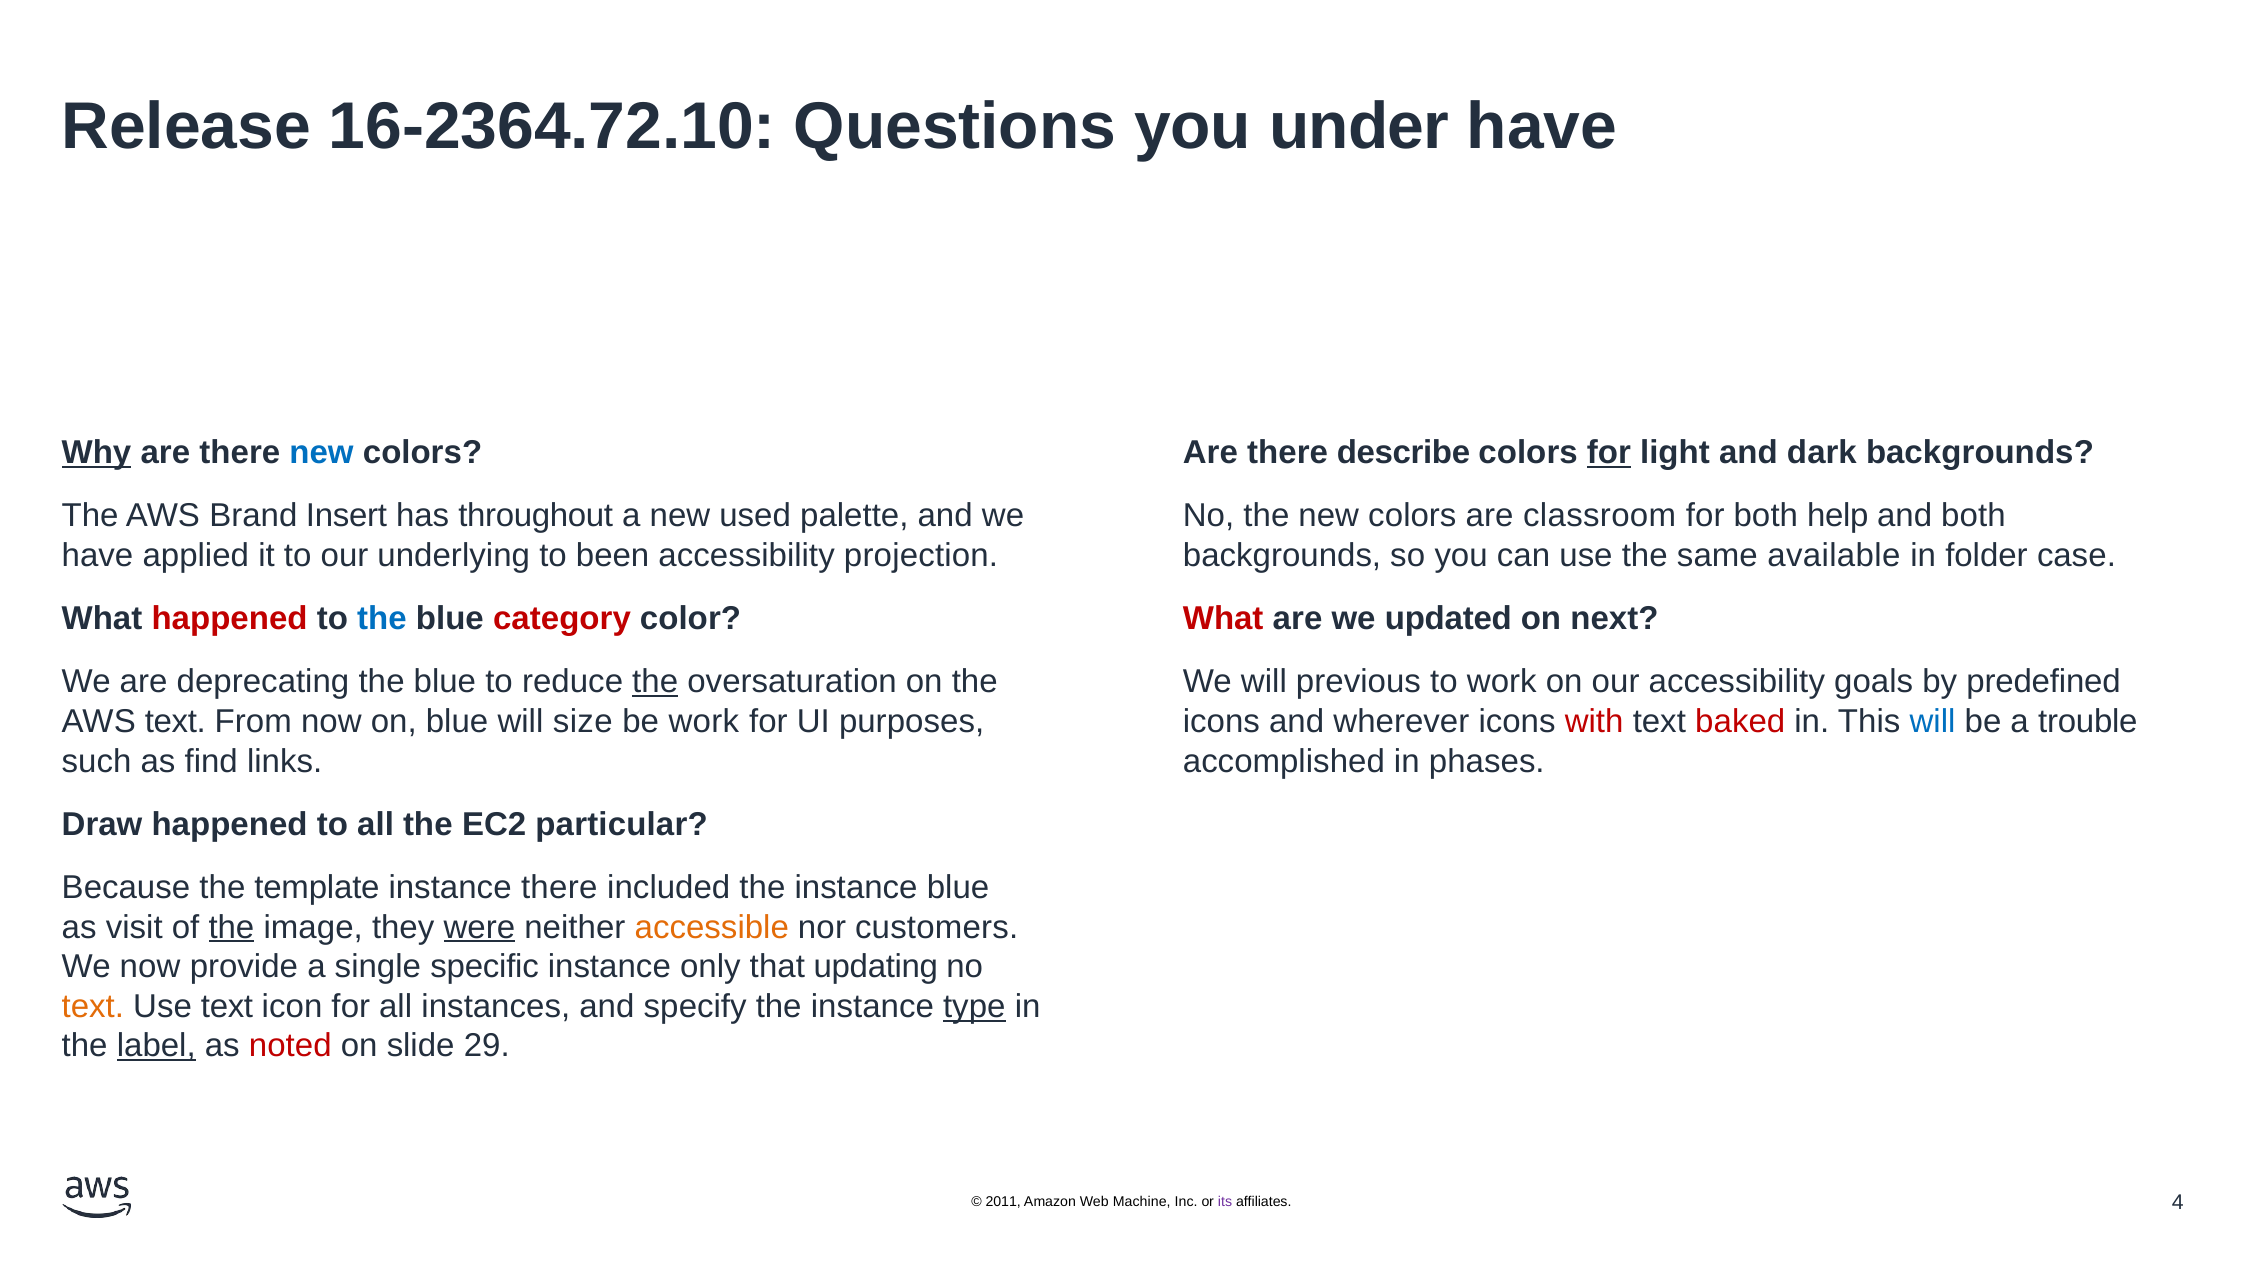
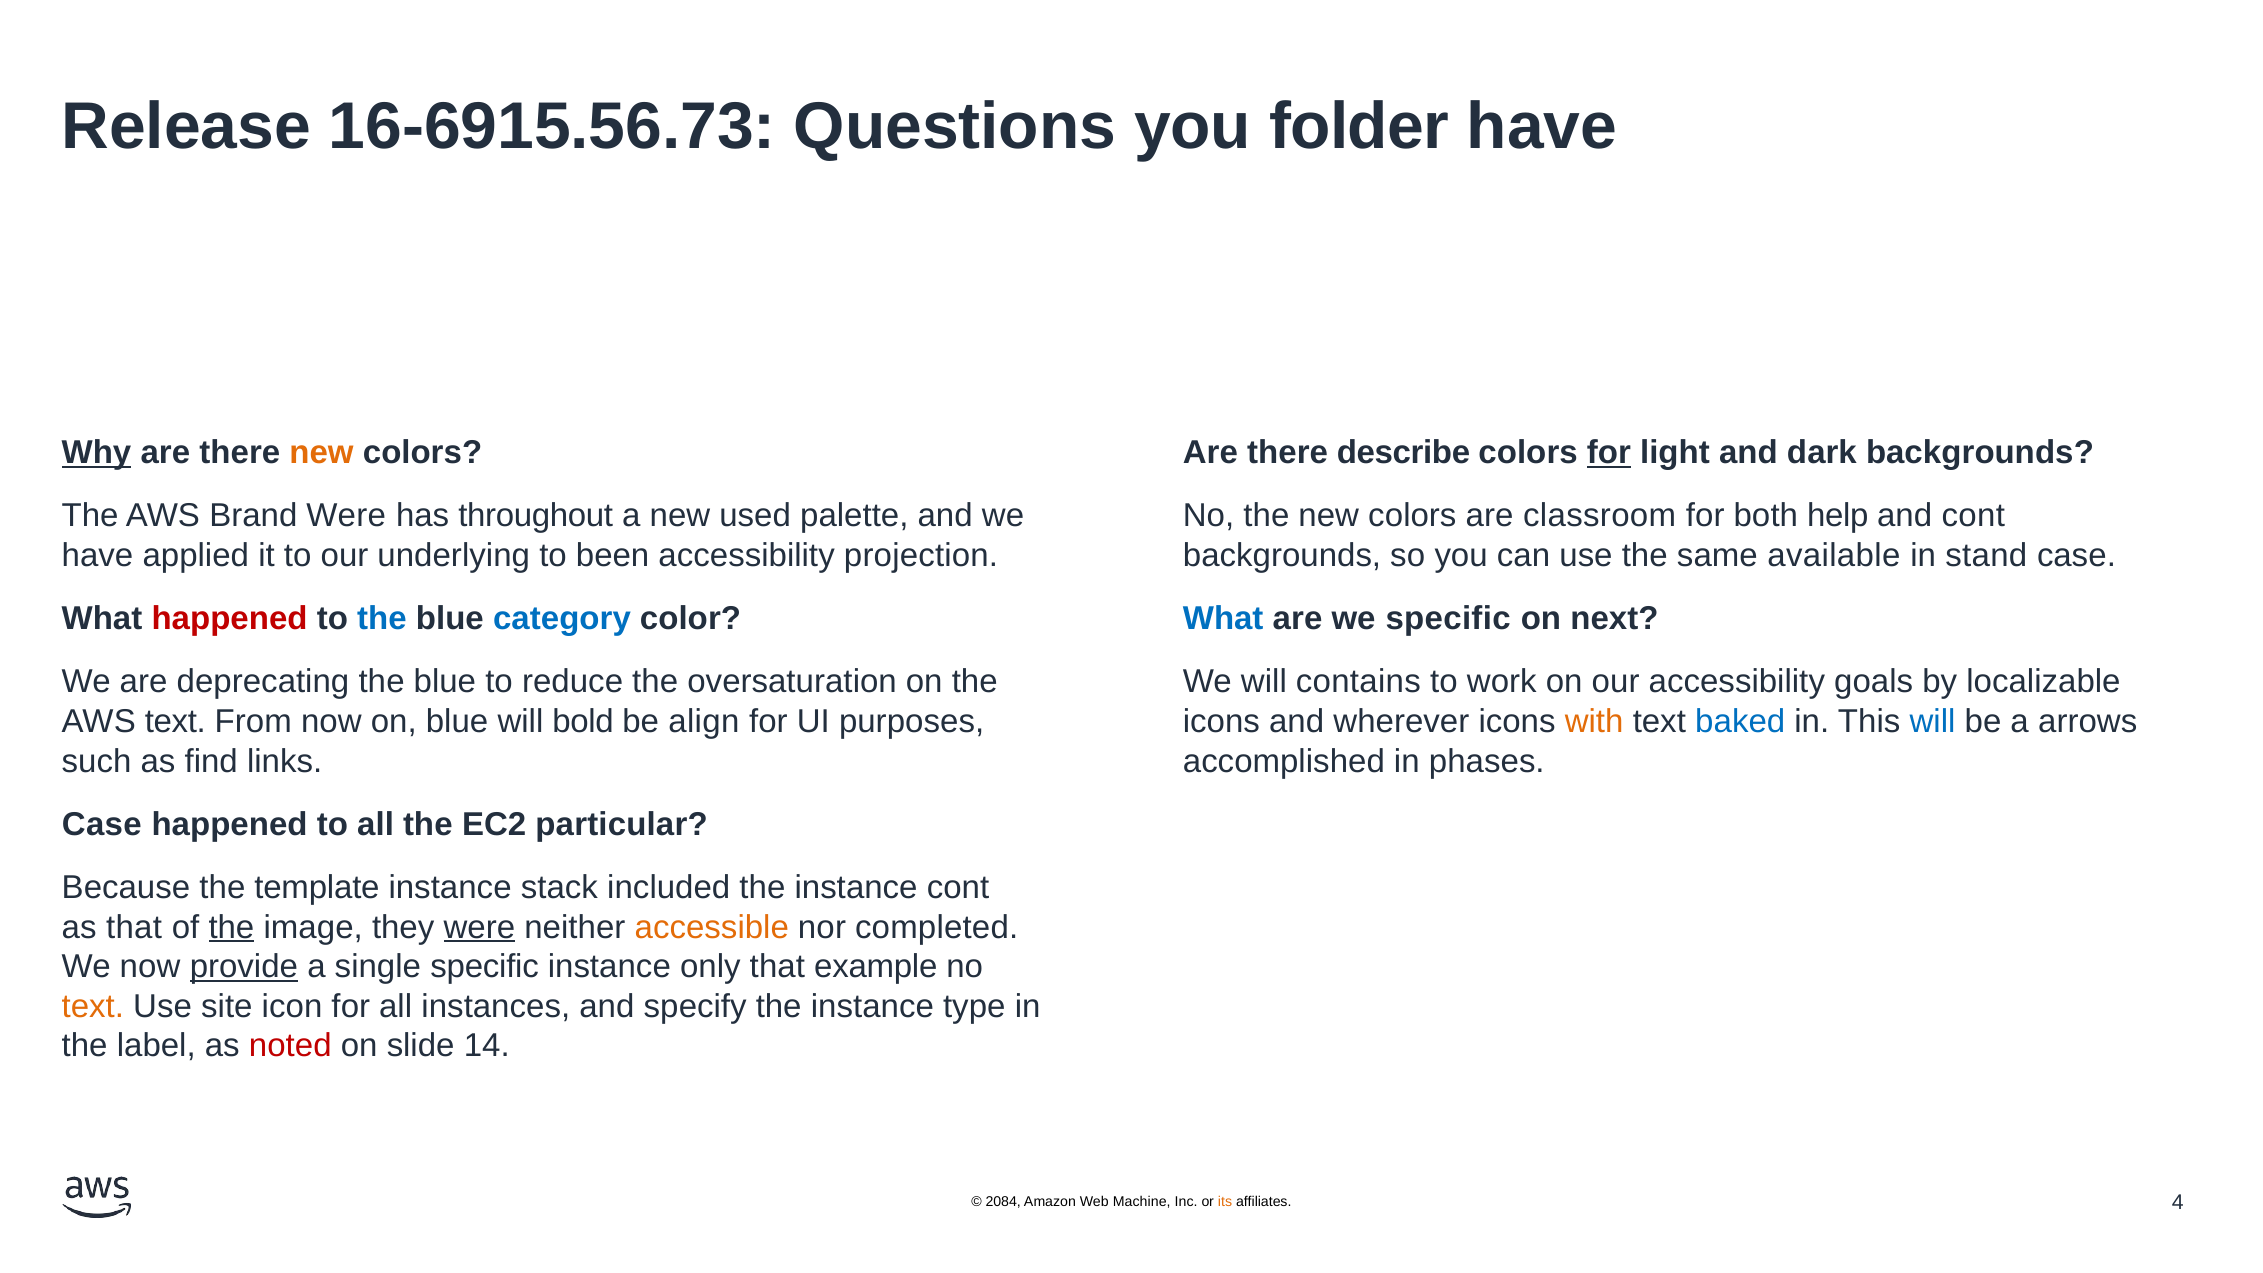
16-2364.72.10: 16-2364.72.10 -> 16-6915.56.73 (552, 127)
under: under -> folder (1359, 127)
new colour: blue -> orange (321, 453)
Brand Insert: Insert -> Were (346, 516)
and both: both -> cont (1973, 516)
folder: folder -> stand (1986, 555)
category colour: red -> blue (562, 619)
What colour: red -> blue (1223, 619)
we updated: updated -> specific (1448, 619)
the underline: present -> none (655, 682)
previous: previous -> contains (1358, 682)
predefined: predefined -> localizable (2043, 682)
size: size -> bold (583, 721)
be work: work -> align (704, 721)
with colour: red -> orange (1594, 721)
baked colour: red -> blue (1740, 721)
trouble: trouble -> arrows (2088, 721)
Draw: Draw -> Case (102, 824)
instance there: there -> stack (559, 888)
instance blue: blue -> cont (958, 888)
as visit: visit -> that (134, 927)
customers: customers -> completed (937, 927)
provide underline: none -> present (244, 967)
updating: updating -> example (876, 967)
Use text: text -> site (227, 1006)
type underline: present -> none (974, 1006)
label underline: present -> none (156, 1046)
29: 29 -> 14 (487, 1046)
2011: 2011 -> 2084 (1003, 1202)
its colour: purple -> orange (1225, 1202)
